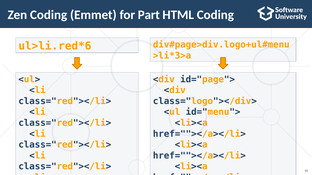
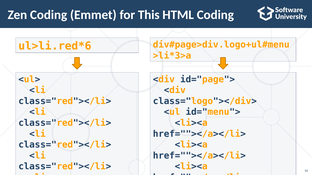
Part: Part -> This (149, 15)
